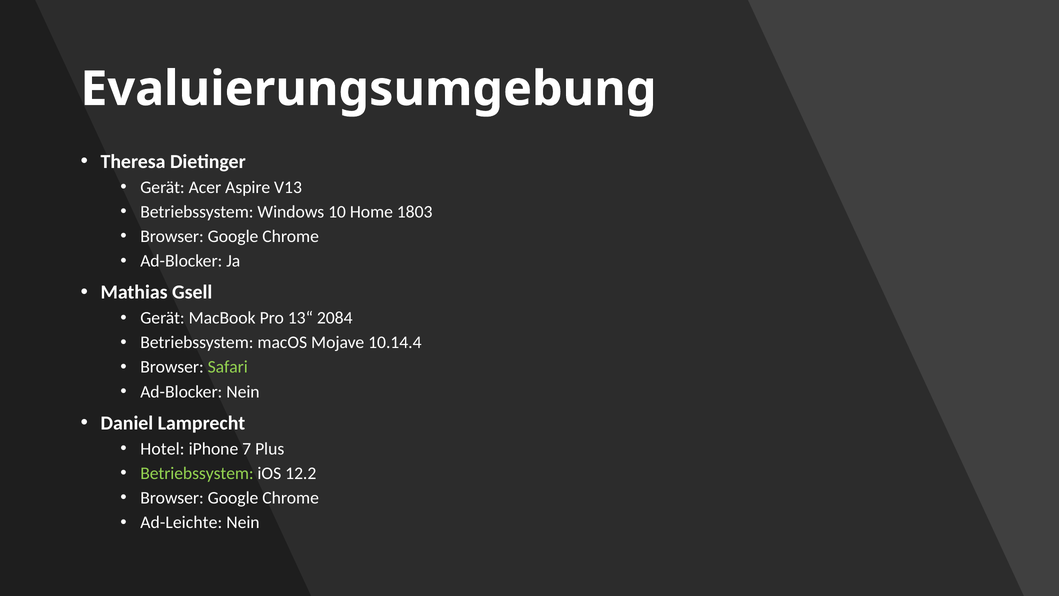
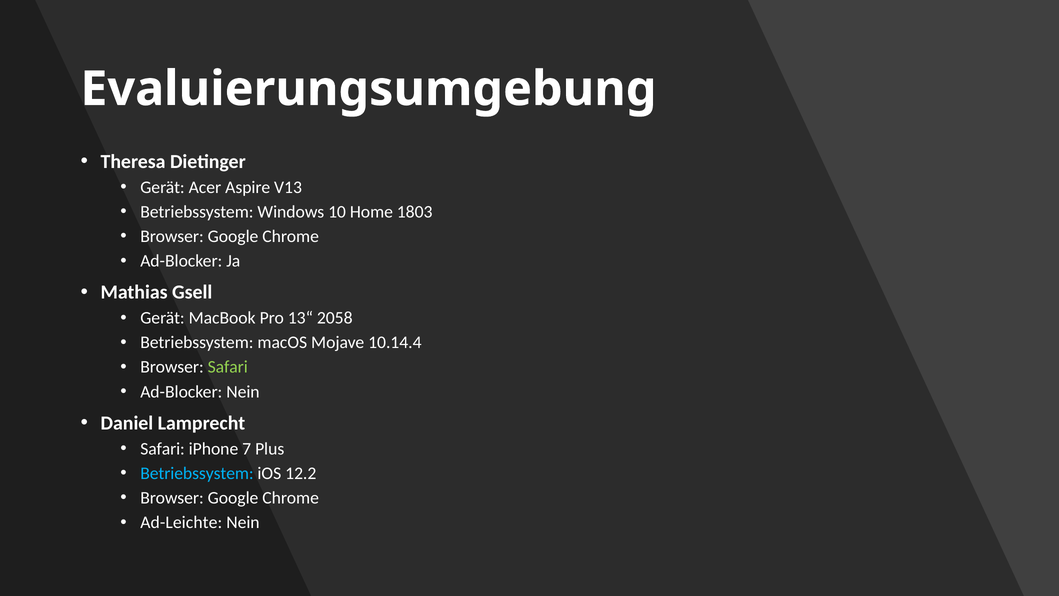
2084: 2084 -> 2058 (335, 318)
Hotel: Hotel -> Safari (163, 449)
Betriebssystem colour: light green -> light blue (197, 473)
